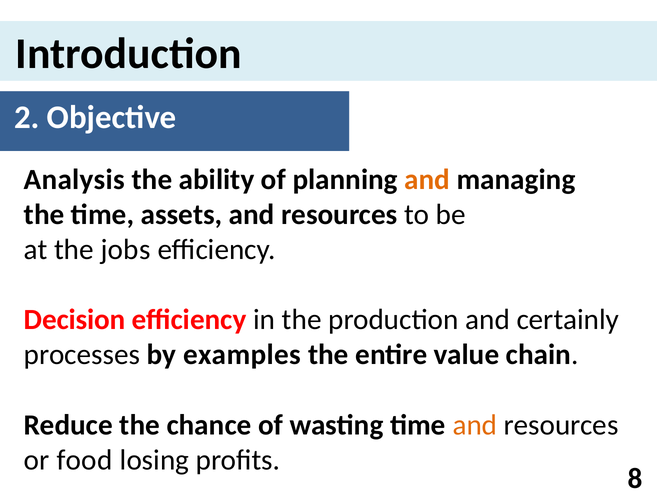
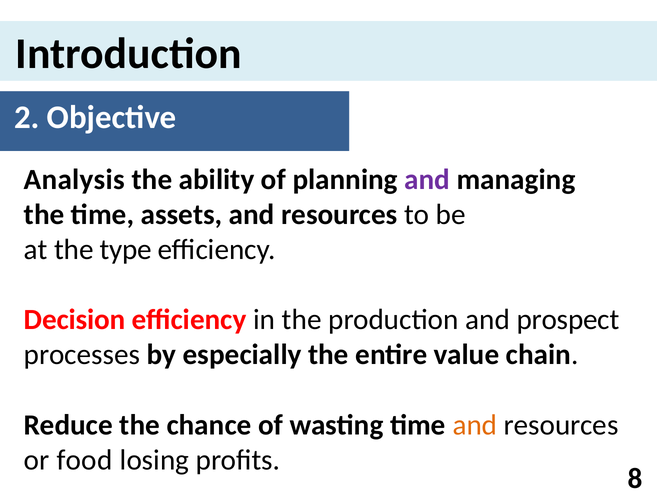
and colour: orange -> purple (427, 179)
jobs: jobs -> type (126, 249)
certainly: certainly -> prospect (568, 320)
examples: examples -> especially (242, 355)
